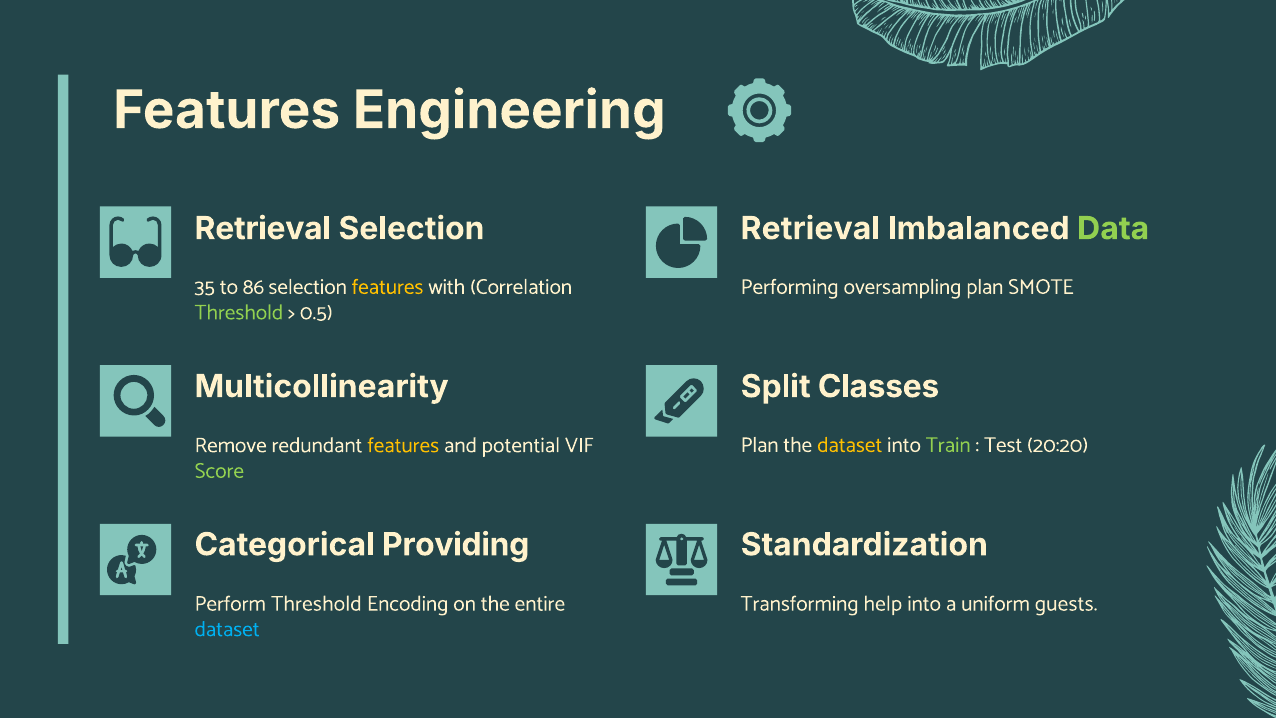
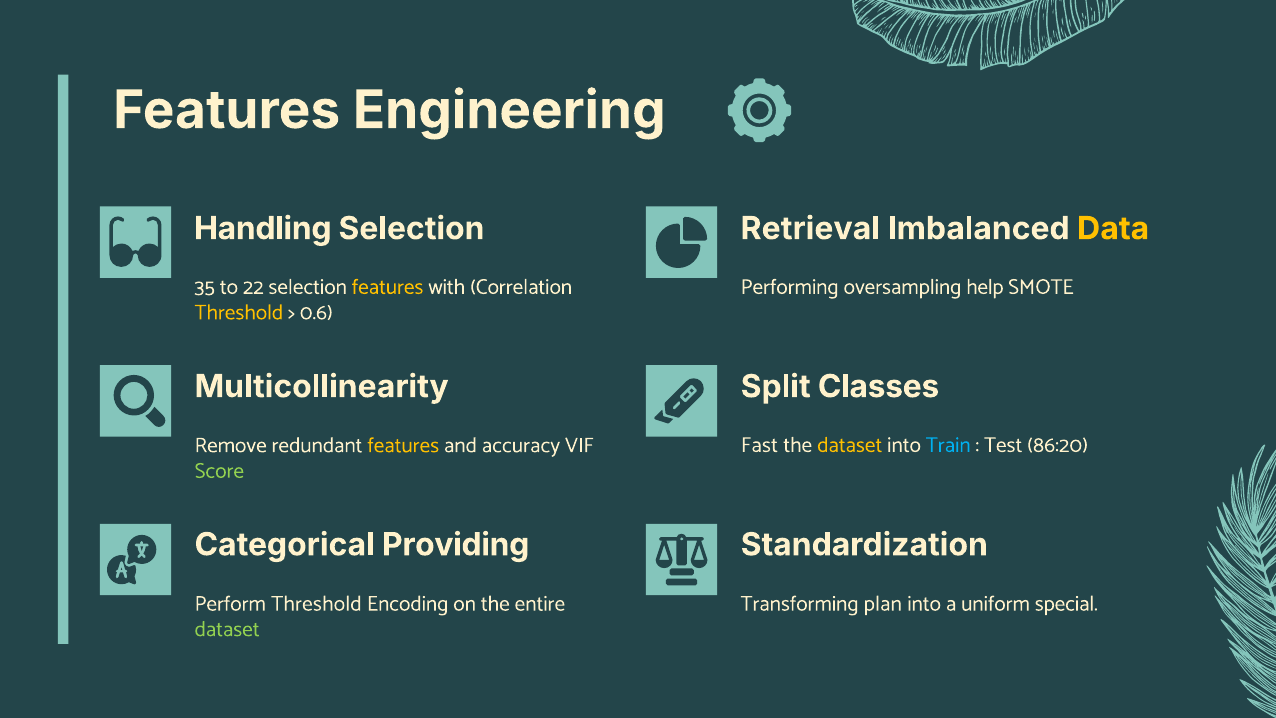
Retrieval: Retrieval -> Handling (263, 229)
Data colour: light green -> yellow (1113, 229)
86: 86 -> 22 (253, 287)
oversampling plan: plan -> help (985, 287)
Threshold colour: light green -> yellow (239, 312)
0.5: 0.5 -> 0.6 (316, 312)
Plan: Plan -> Fast (759, 445)
Train colour: light green -> light blue (948, 445)
20:20: 20:20 -> 86:20 (1058, 445)
potential: potential -> accuracy (521, 445)
help: help -> plan (883, 603)
guests: guests -> special (1066, 603)
dataset colour: light blue -> light green (227, 629)
